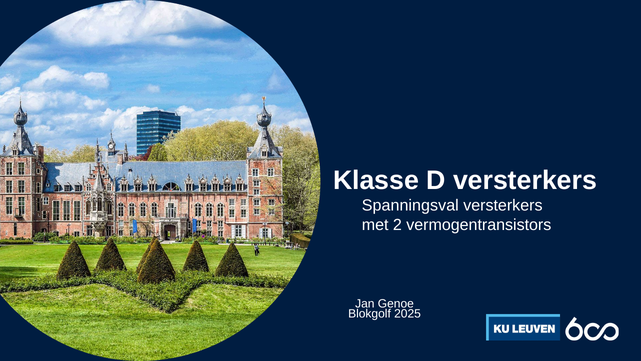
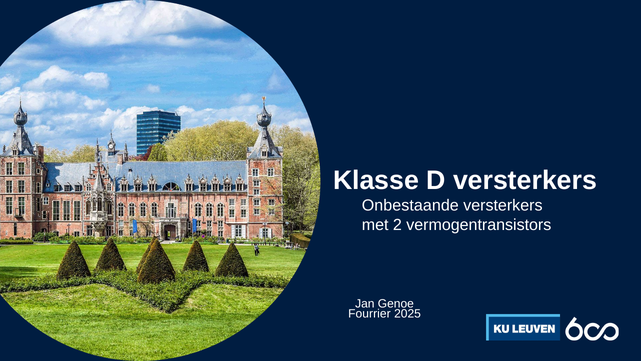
Spanningsval: Spanningsval -> Onbestaande (410, 205)
Blokgolf: Blokgolf -> Fourrier (369, 313)
